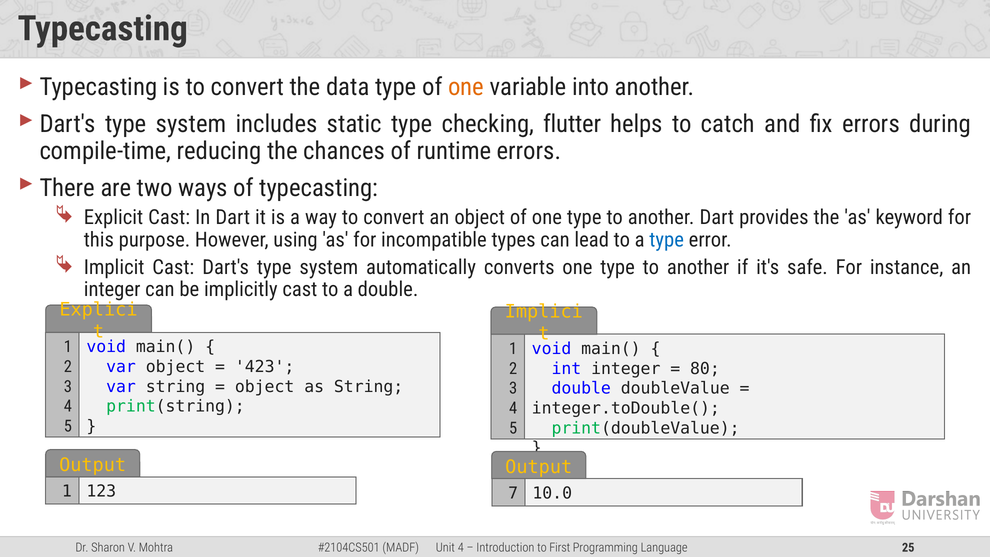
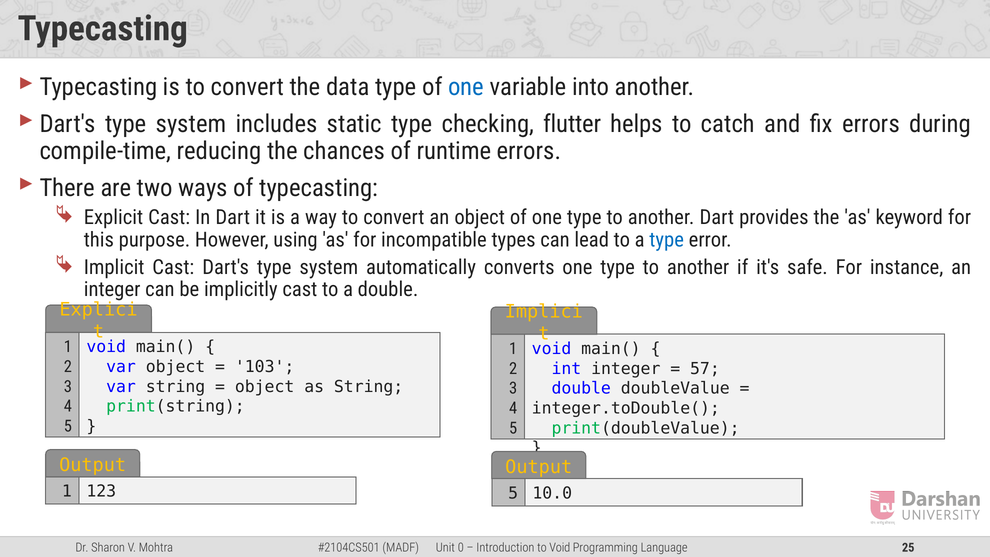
one colour: orange -> blue (466, 87)
423: 423 -> 103 (265, 367)
80: 80 -> 57 (705, 369)
1 7: 7 -> 5 (513, 493)
4: 4 -> 0 (461, 547)
to First: First -> Void (560, 547)
